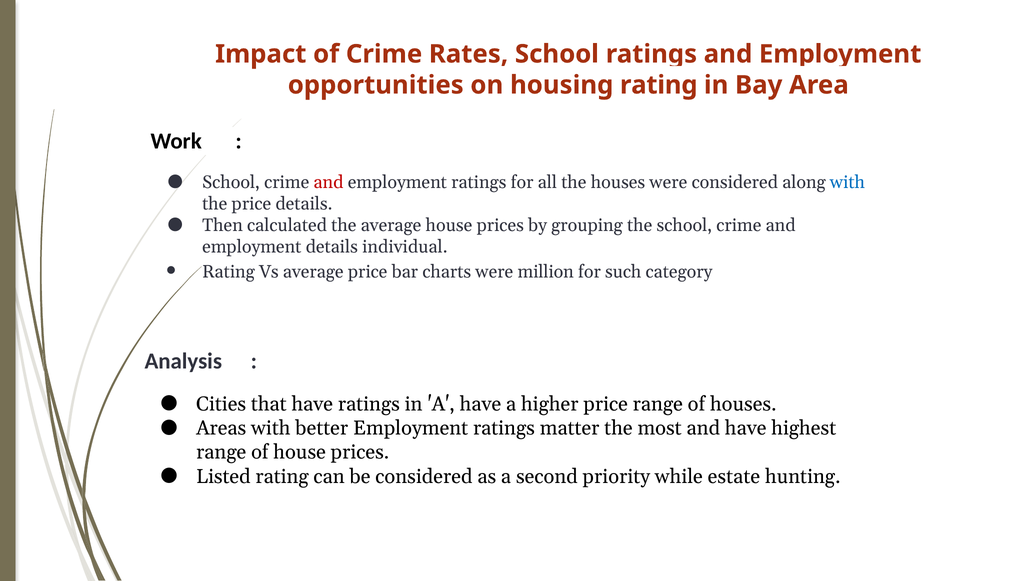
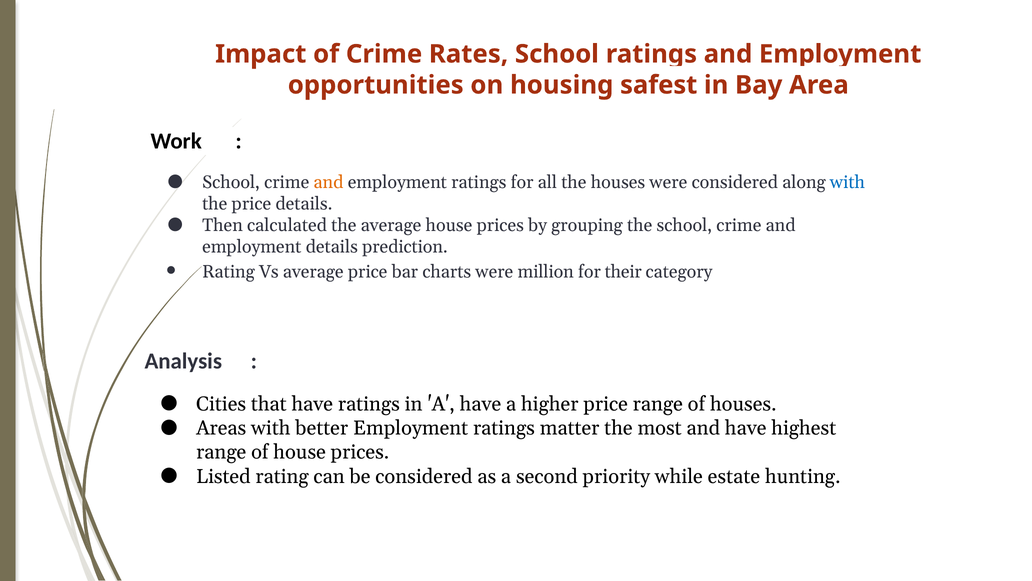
housing rating: rating -> safest (659, 85)
and colour: red -> orange (328, 182)
individual: individual -> prediction (405, 247)
such: such -> their (623, 272)
